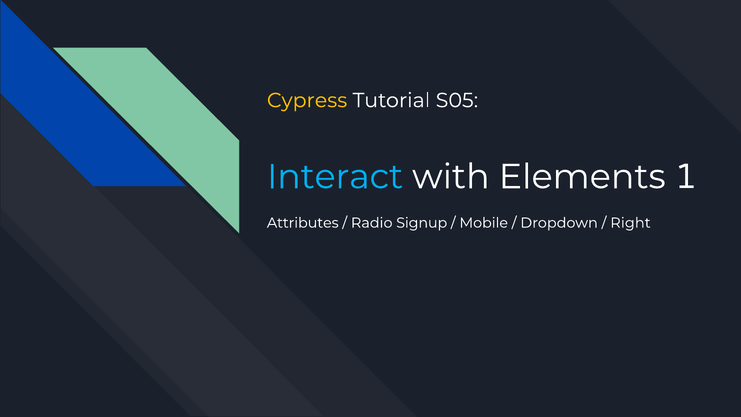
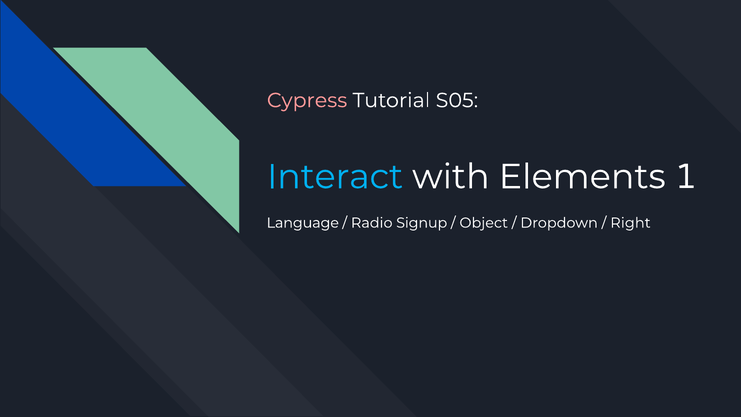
Cypress colour: yellow -> pink (307, 100)
Attributes: Attributes -> Language (303, 223)
Mobile: Mobile -> Object (484, 223)
